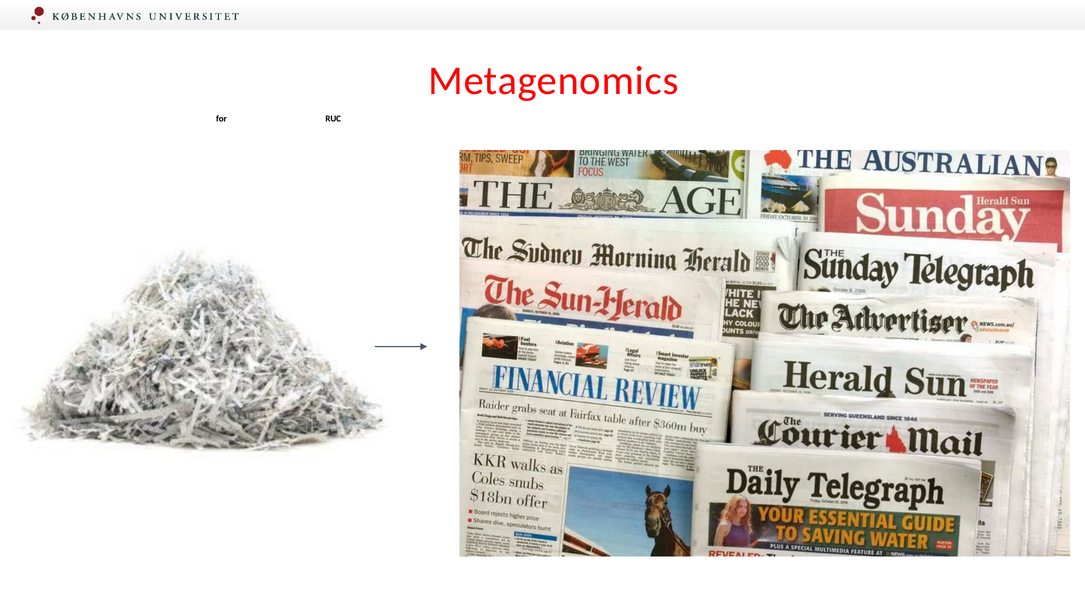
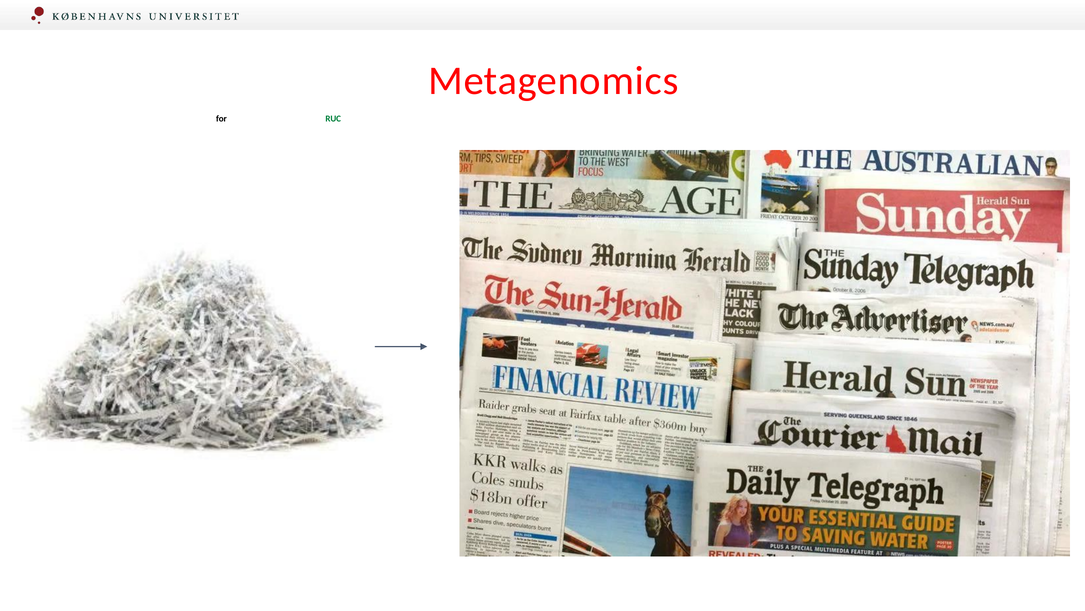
RUC colour: black -> green (333, 119)
